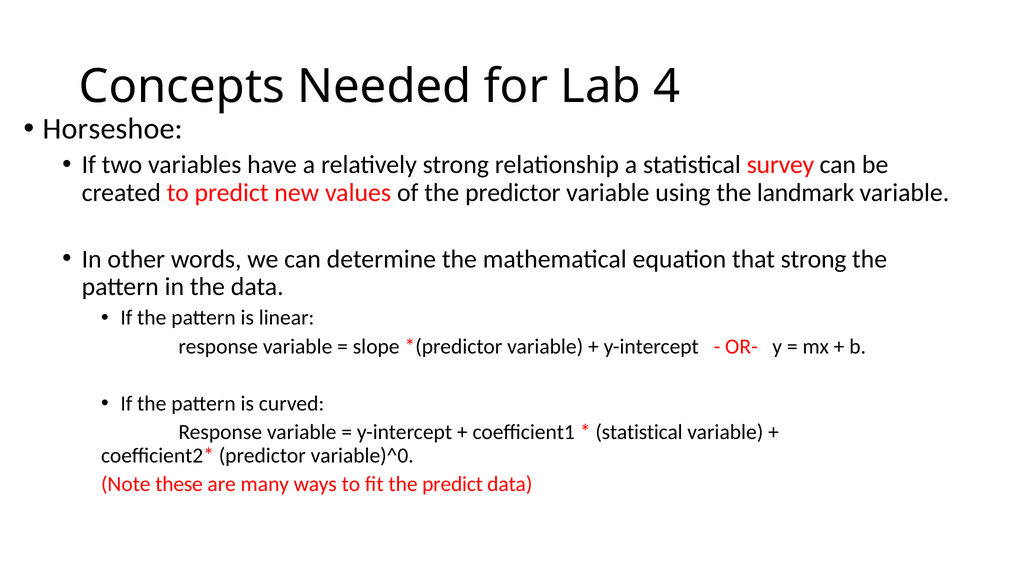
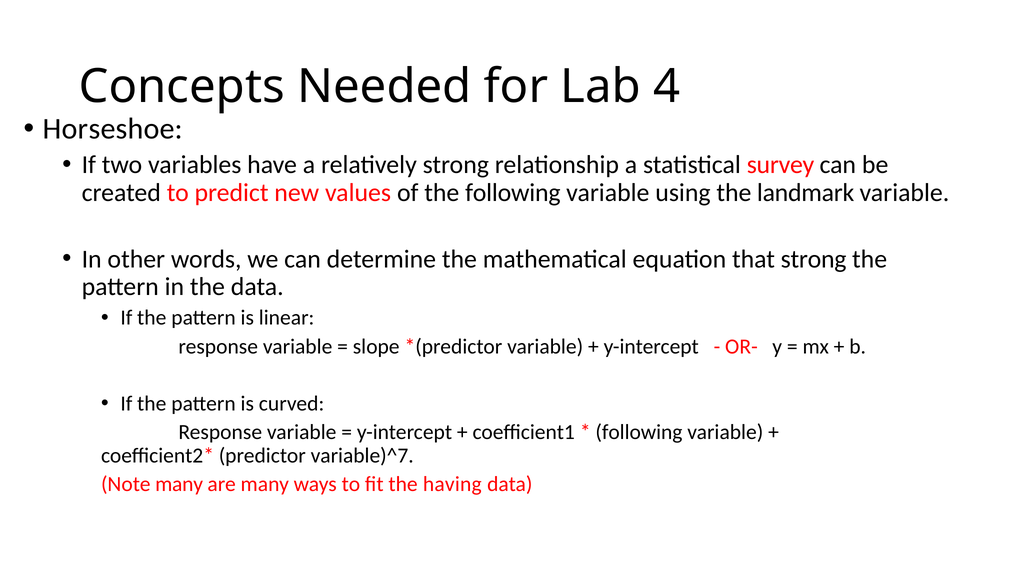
the predictor: predictor -> following (513, 193)
statistical: statistical -> following (639, 432)
variable)^0: variable)^0 -> variable)^7 (362, 456)
Note these: these -> many (179, 484)
the predict: predict -> having (452, 484)
